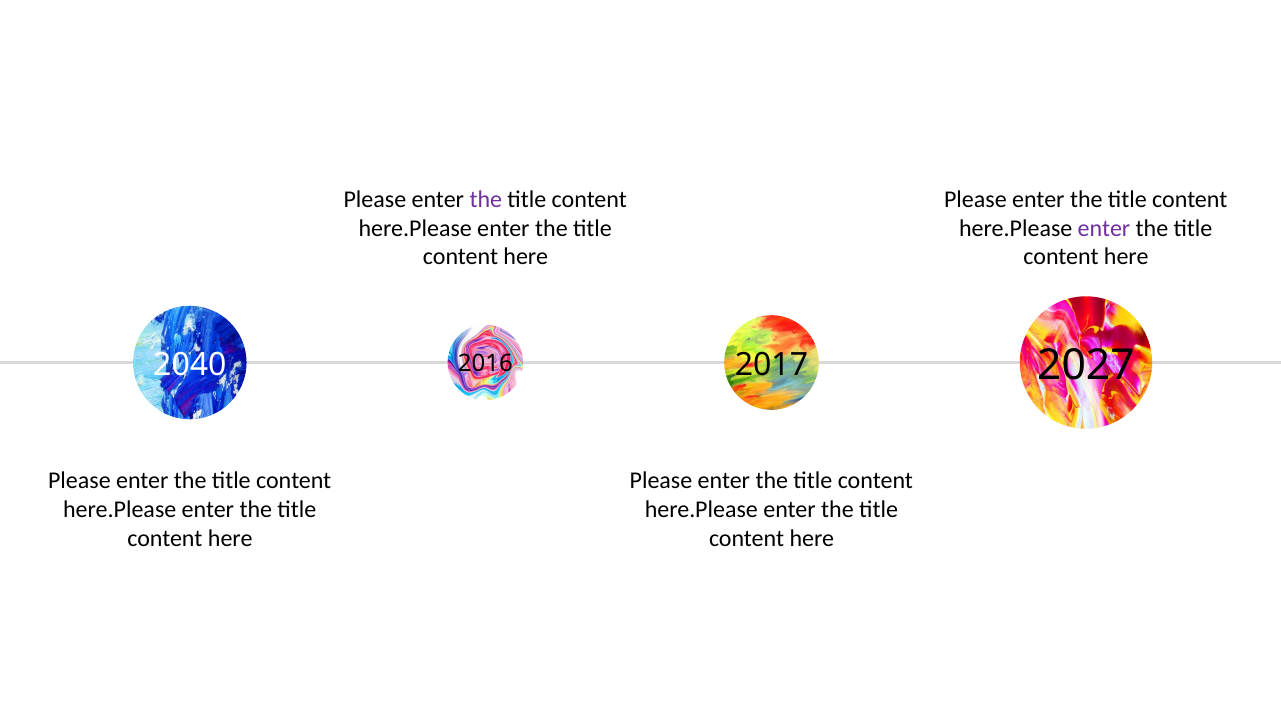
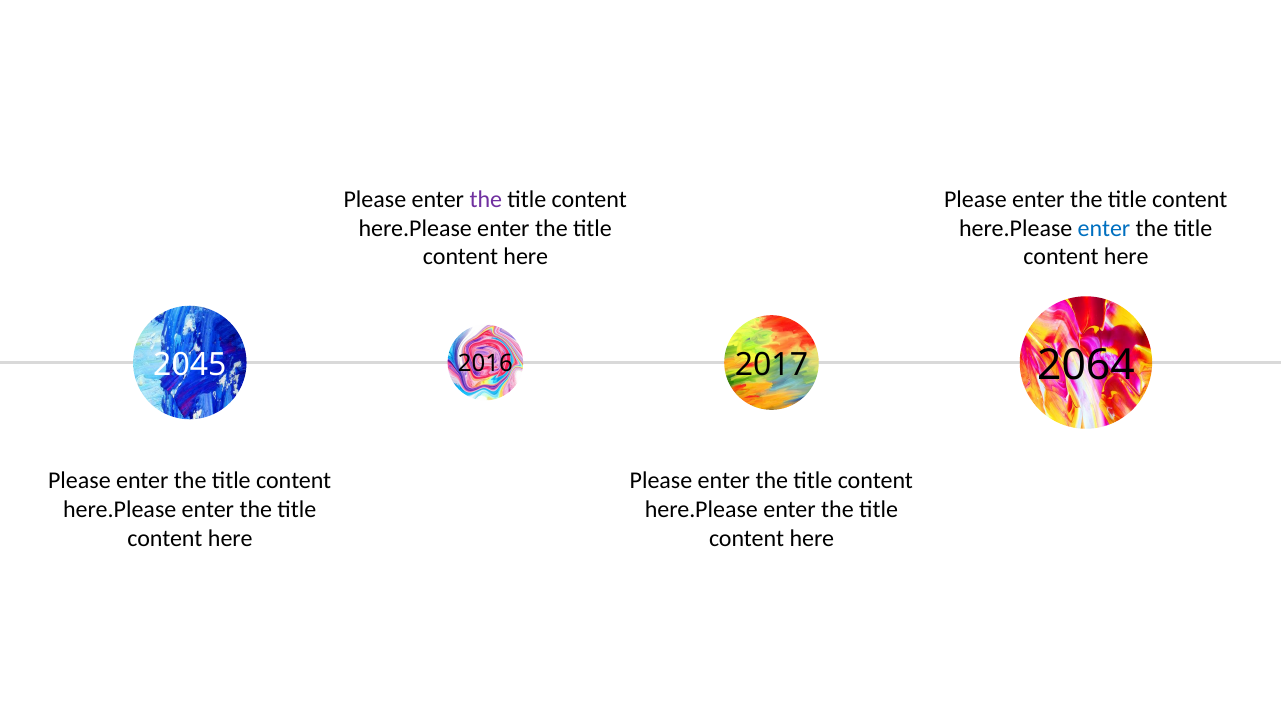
enter colour: purple -> blue (1104, 228)
2040: 2040 -> 2045 (190, 364)
2027: 2027 -> 2064 (1086, 365)
